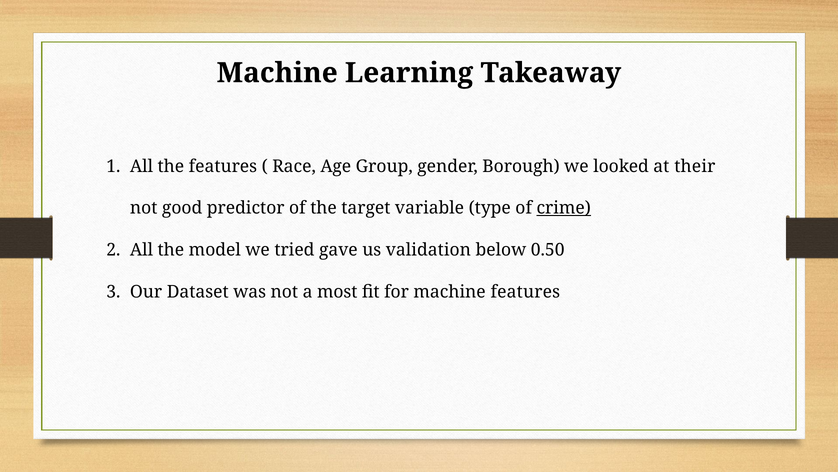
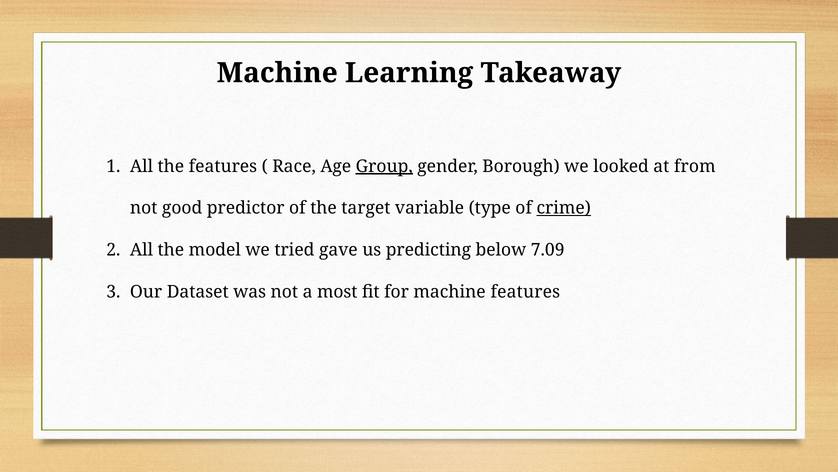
Group underline: none -> present (384, 166)
their: their -> from (695, 166)
validation: validation -> predicting (428, 250)
0.50: 0.50 -> 7.09 (548, 250)
